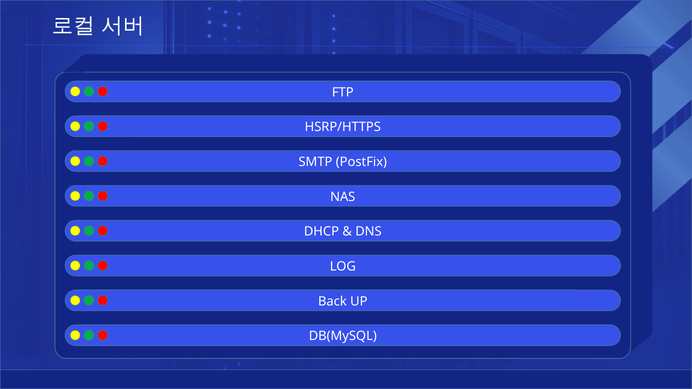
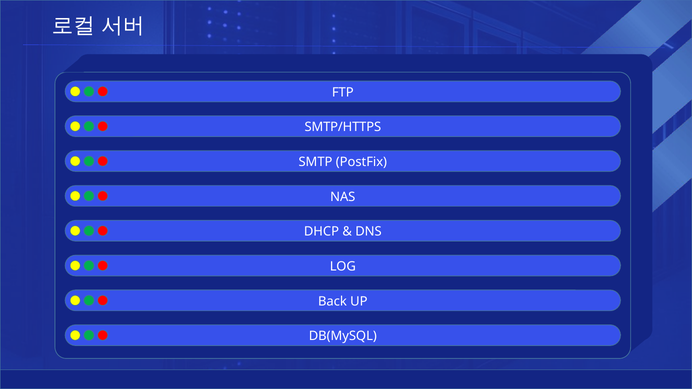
HSRP/HTTPS: HSRP/HTTPS -> SMTP/HTTPS (343, 127)
